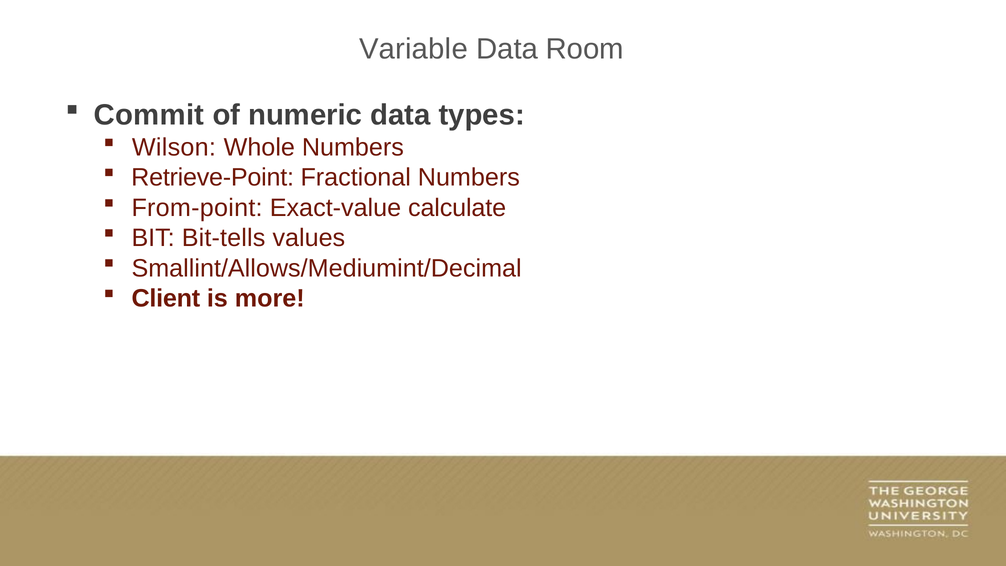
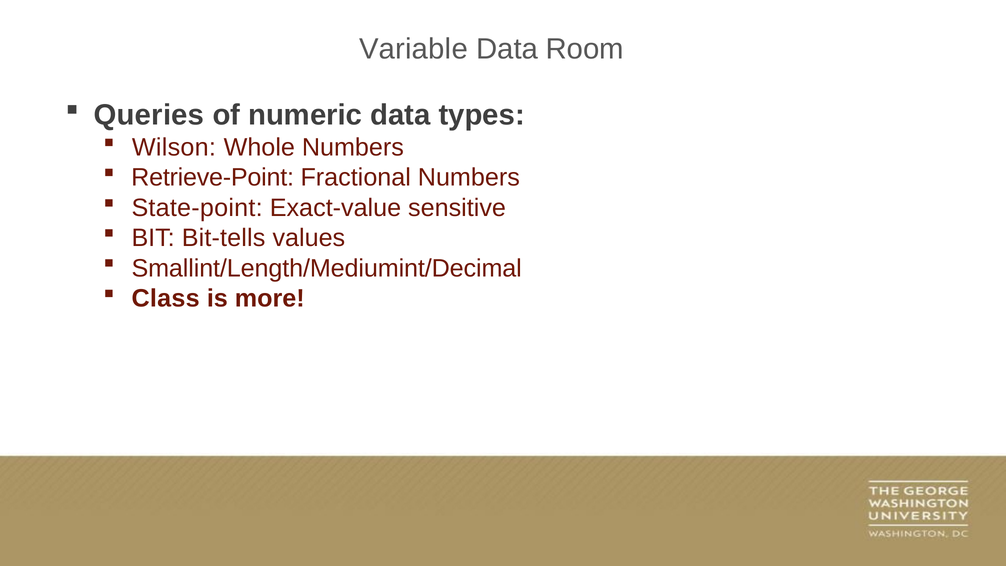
Commit: Commit -> Queries (149, 115)
From-point: From-point -> State-point (197, 208)
calculate: calculate -> sensitive (457, 208)
Smallint/Allows/Mediumint/Decimal: Smallint/Allows/Mediumint/Decimal -> Smallint/Length/Mediumint/Decimal (327, 268)
Client: Client -> Class (166, 298)
